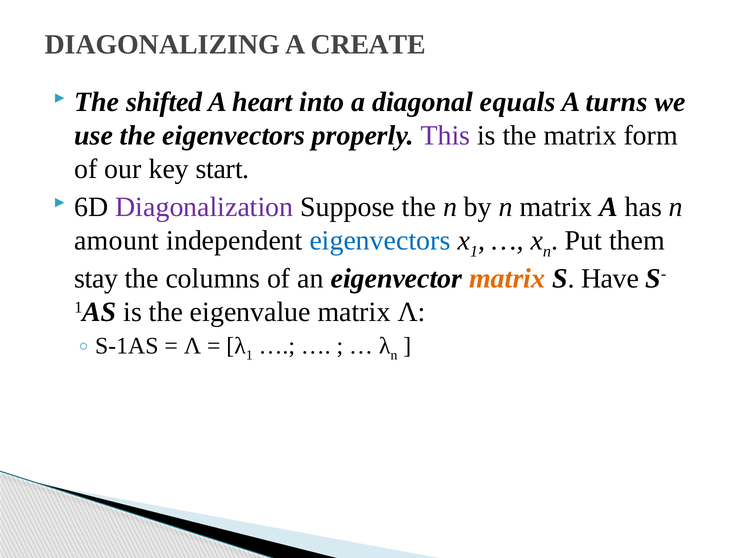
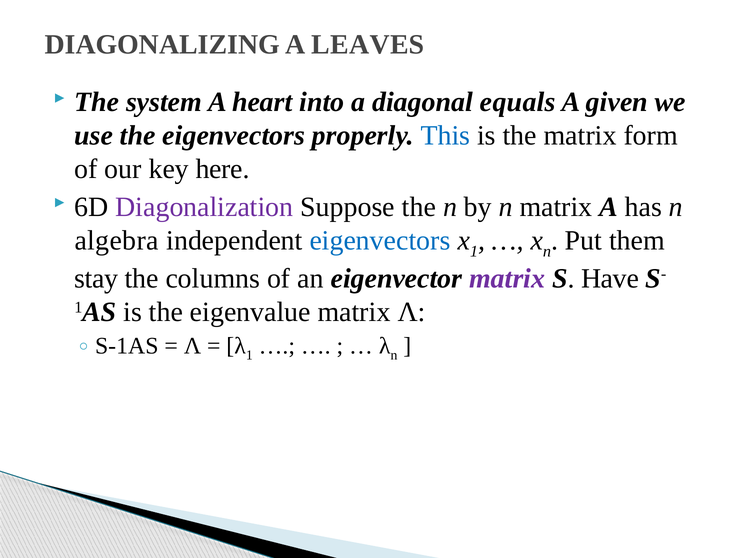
CREATE: CREATE -> LEAVES (368, 45)
shifted: shifted -> system (164, 102)
turns: turns -> given (617, 102)
This colour: purple -> blue (445, 136)
start: start -> here (223, 169)
amount: amount -> algebra (117, 240)
matrix colour: orange -> purple (507, 278)
